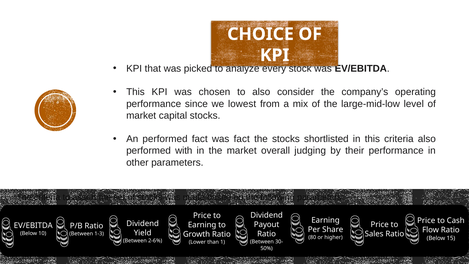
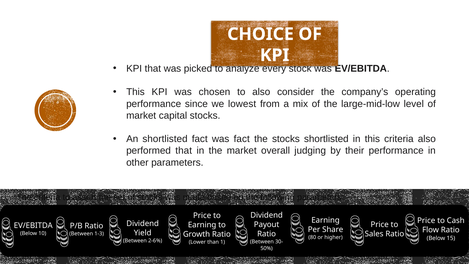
An performed: performed -> shortlisted (165, 139)
performed with: with -> that (184, 151)
